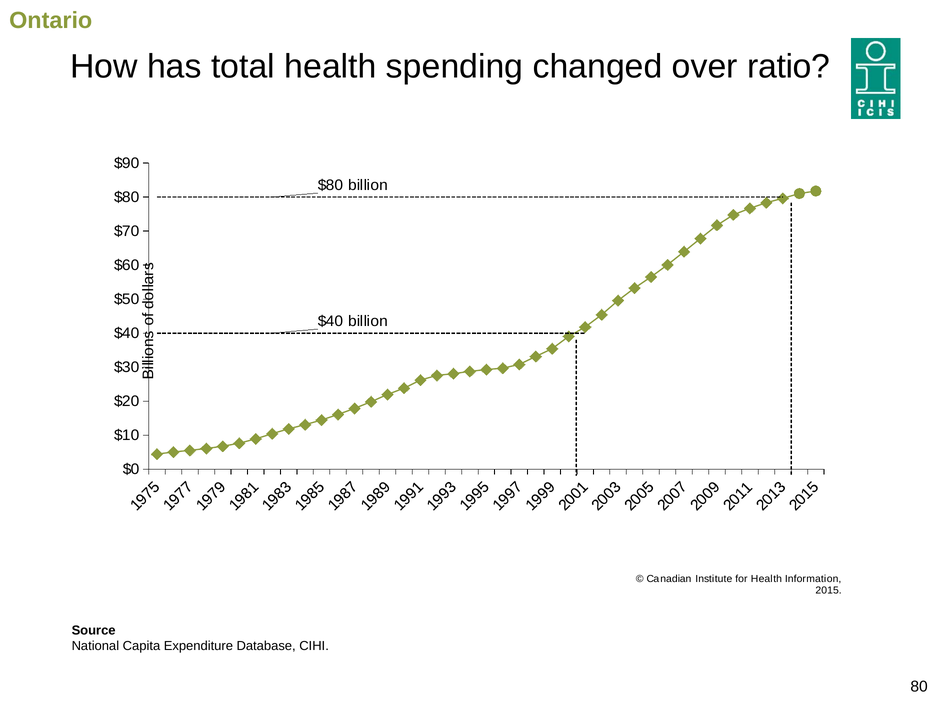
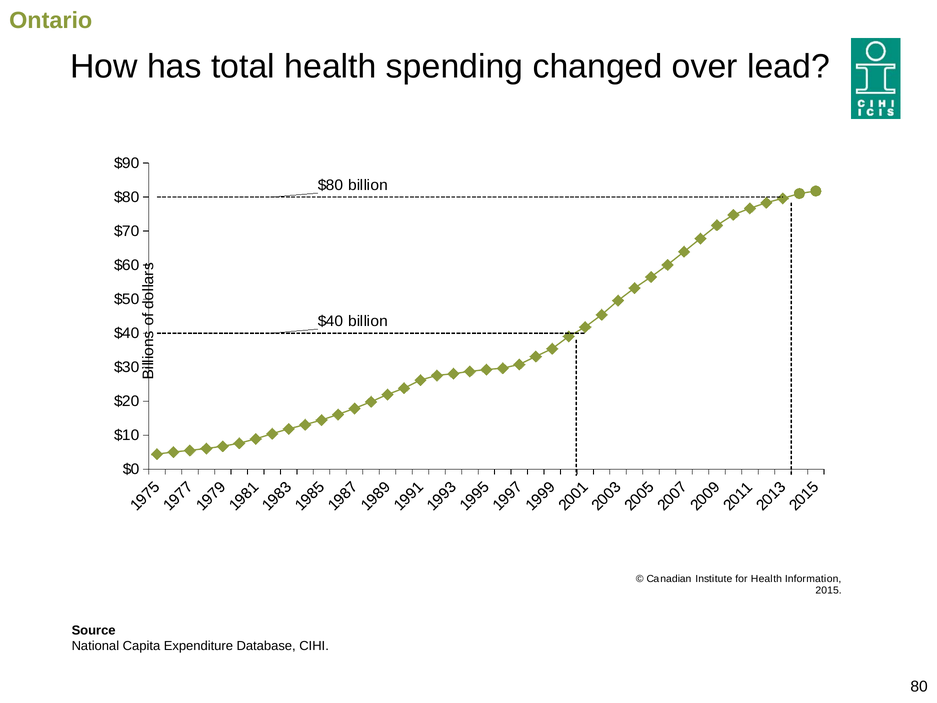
ratio: ratio -> lead (788, 67)
